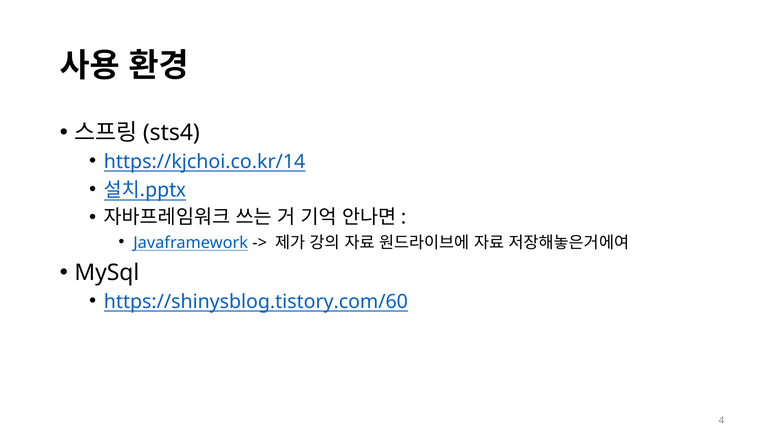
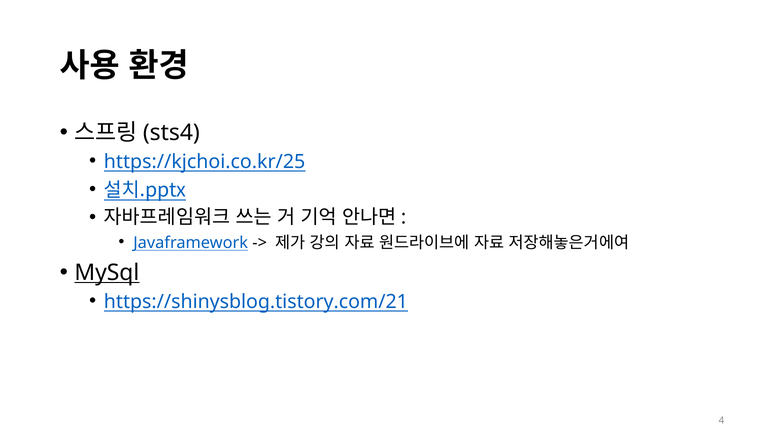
https://kjchoi.co.kr/14: https://kjchoi.co.kr/14 -> https://kjchoi.co.kr/25 (205, 162)
MySql underline: none -> present (107, 273)
https://shinysblog.tistory.com/60: https://shinysblog.tistory.com/60 -> https://shinysblog.tistory.com/21 (256, 302)
